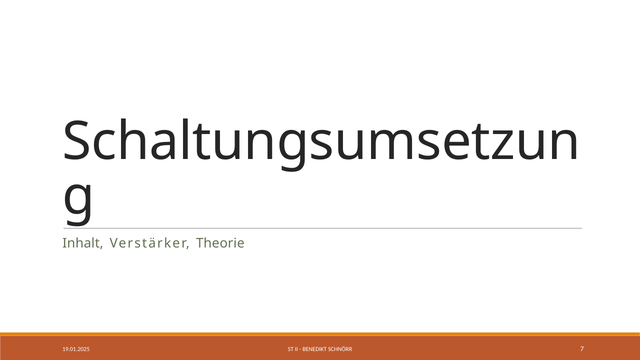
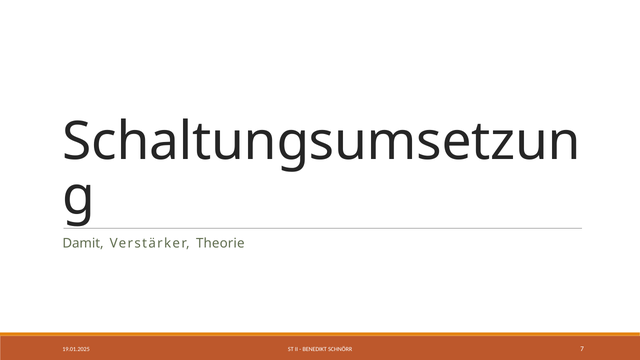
Inhalt: Inhalt -> Damit (83, 243)
